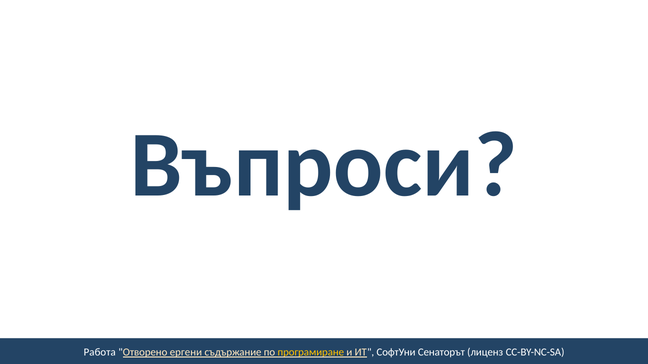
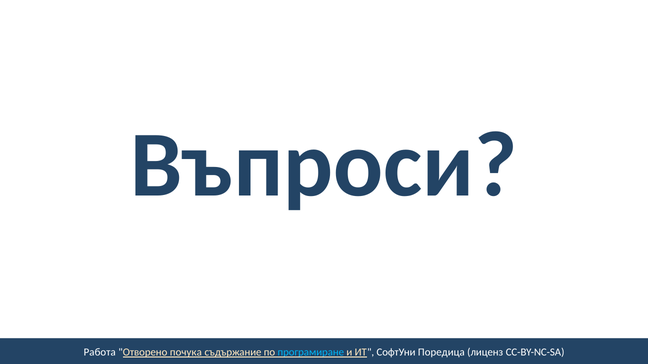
ергени: ергени -> почука (186, 353)
програмиране colour: yellow -> light blue (311, 353)
Сенаторът: Сенаторът -> Поредица (441, 353)
